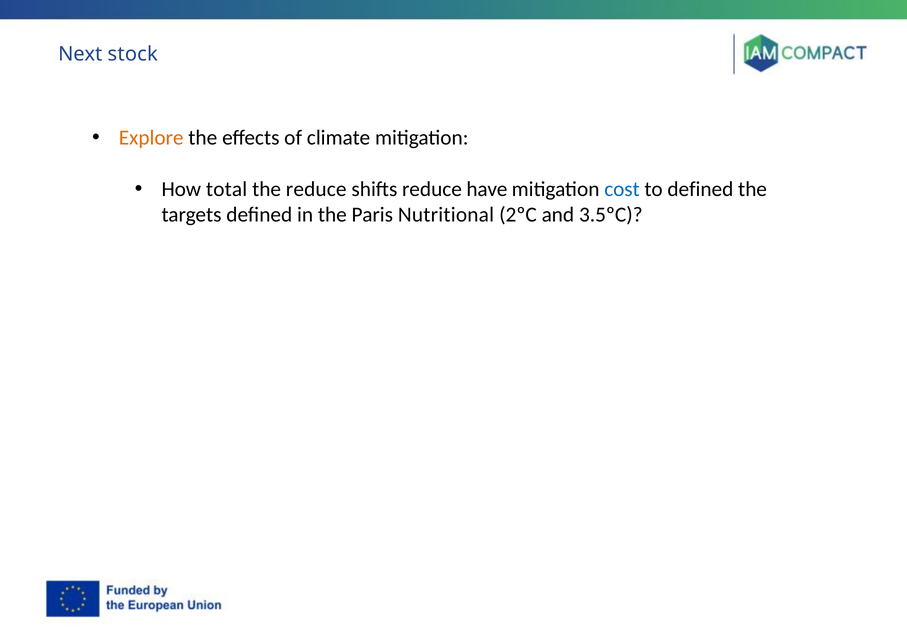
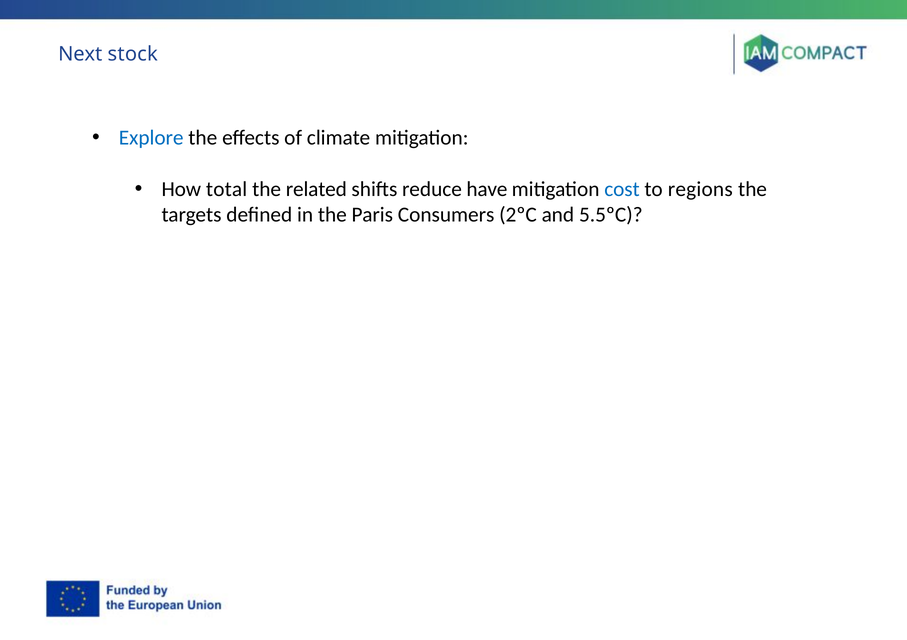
Explore colour: orange -> blue (151, 138)
the reduce: reduce -> related (316, 189)
to defined: defined -> regions (700, 189)
Nutritional: Nutritional -> Consumers (446, 215)
3.5ºC: 3.5ºC -> 5.5ºC (611, 215)
